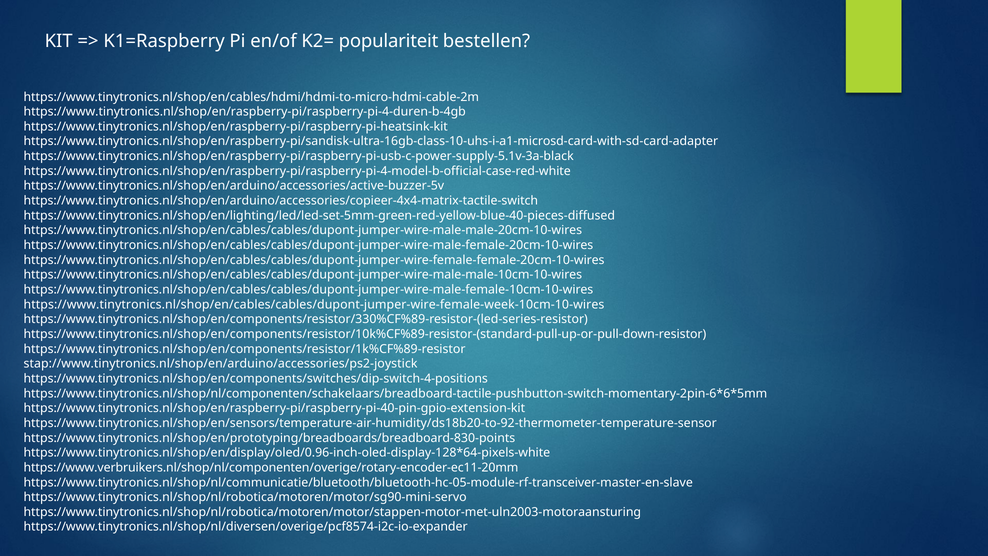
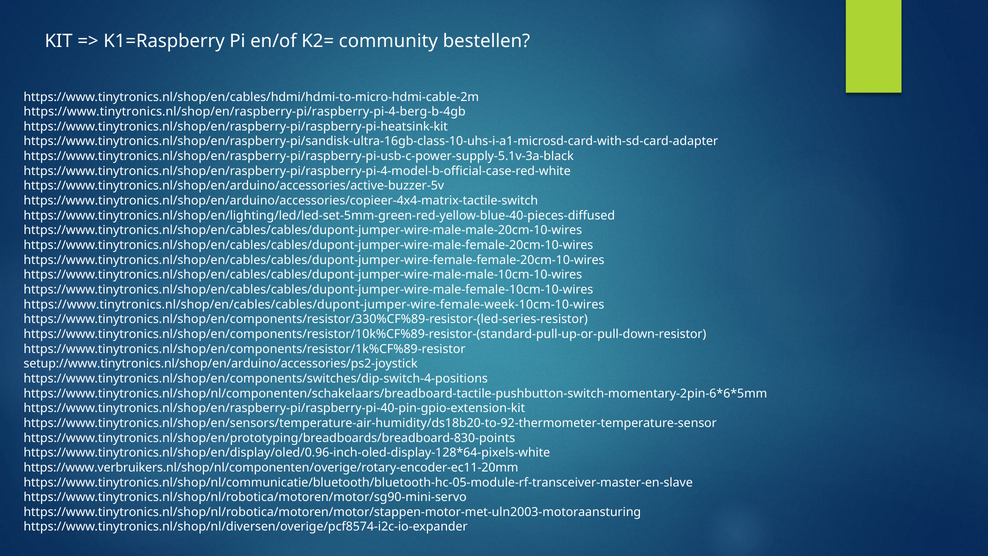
populariteit: populariteit -> community (388, 41)
https://www.tinytronics.nl/shop/en/raspberry-pi/raspberry-pi-4-duren-b-4gb: https://www.tinytronics.nl/shop/en/raspberry-pi/raspberry-pi-4-duren-b-4gb -> https://www.tinytronics.nl/shop/en/raspberry-pi/raspberry-pi-4-berg-b-4gb (245, 112)
stap://www.tinytronics.nl/shop/en/arduino/accessories/ps2-joystick: stap://www.tinytronics.nl/shop/en/arduino/accessories/ps2-joystick -> setup://www.tinytronics.nl/shop/en/arduino/accessories/ps2-joystick (221, 364)
